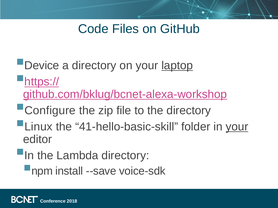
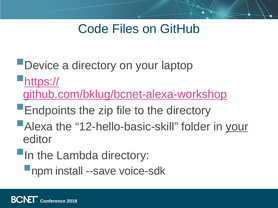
laptop underline: present -> none (177, 66)
Configure: Configure -> Endpoints (50, 111)
Linux: Linux -> Alexa (39, 127)
41-hello-basic-skill: 41-hello-basic-skill -> 12-hello-basic-skill (127, 127)
